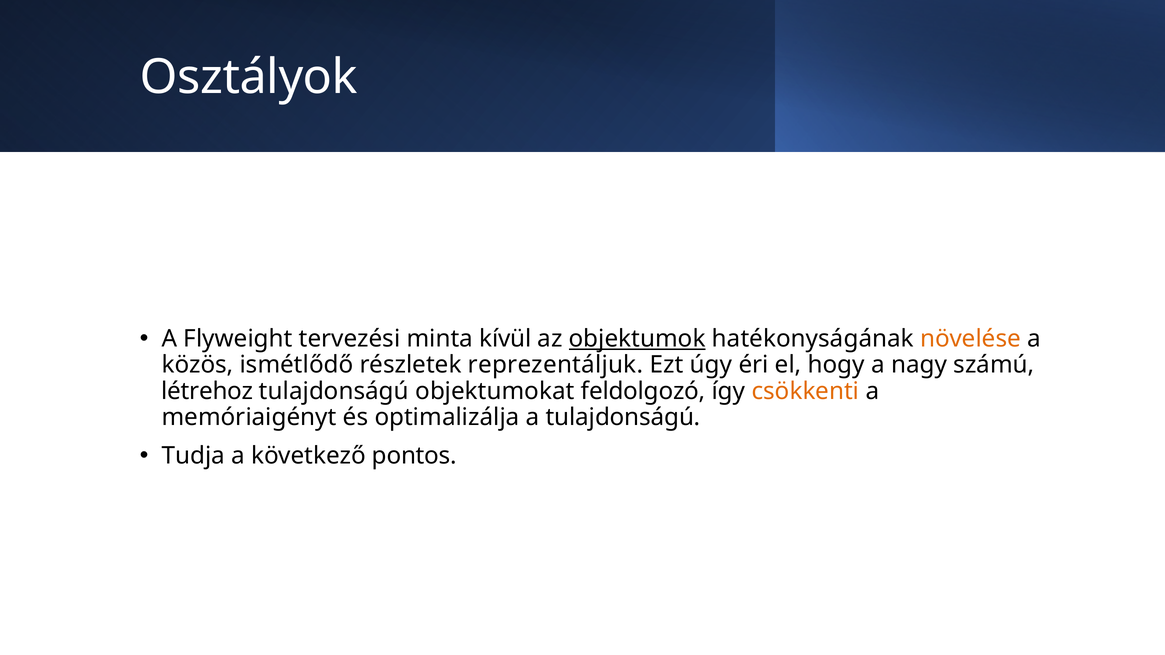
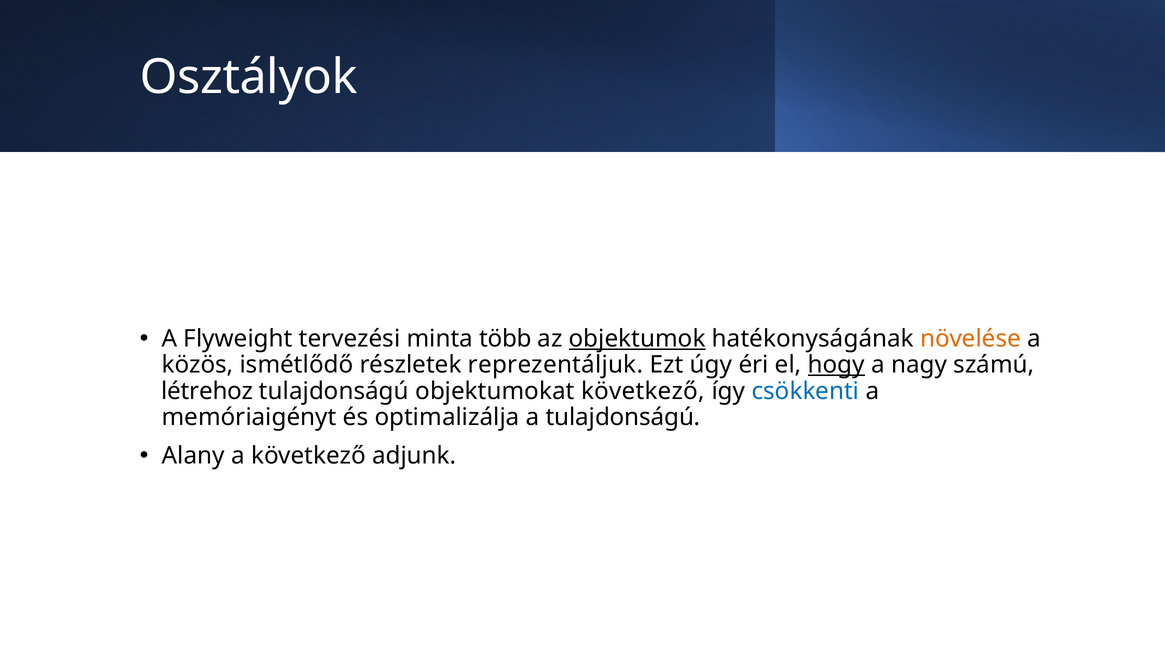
kívül: kívül -> több (505, 339)
hogy underline: none -> present (836, 365)
objektumokat feldolgozó: feldolgozó -> következő (643, 391)
csökkenti colour: orange -> blue (805, 391)
Tudja: Tudja -> Alany (193, 456)
pontos: pontos -> adjunk (414, 456)
